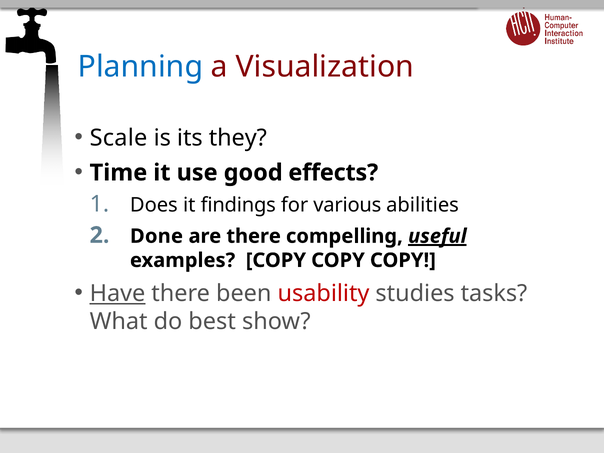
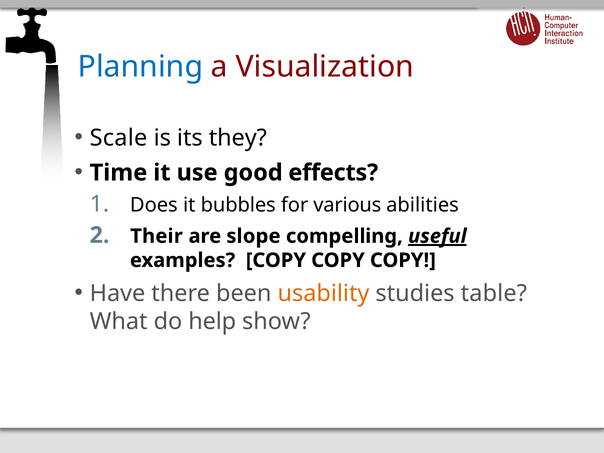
findings: findings -> bubbles (238, 205)
Done: Done -> Their (156, 236)
are there: there -> slope (253, 236)
Have underline: present -> none (117, 293)
usability colour: red -> orange (324, 293)
tasks: tasks -> table (494, 293)
best: best -> help (212, 322)
